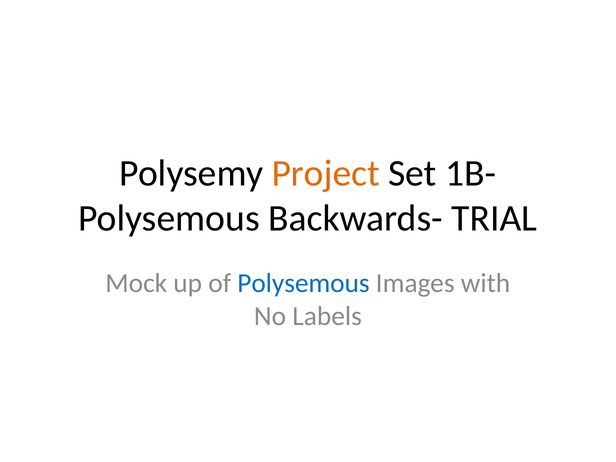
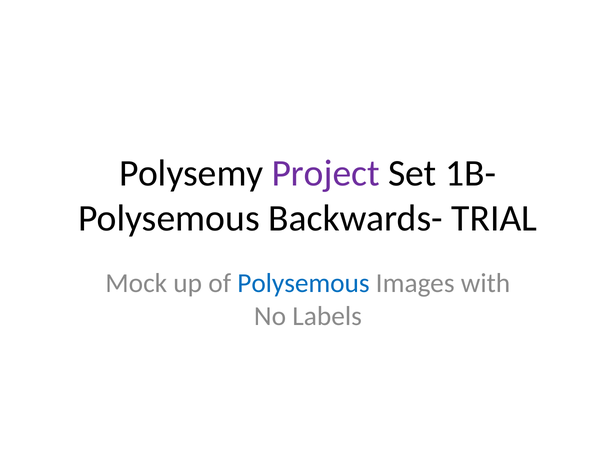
Project colour: orange -> purple (326, 173)
